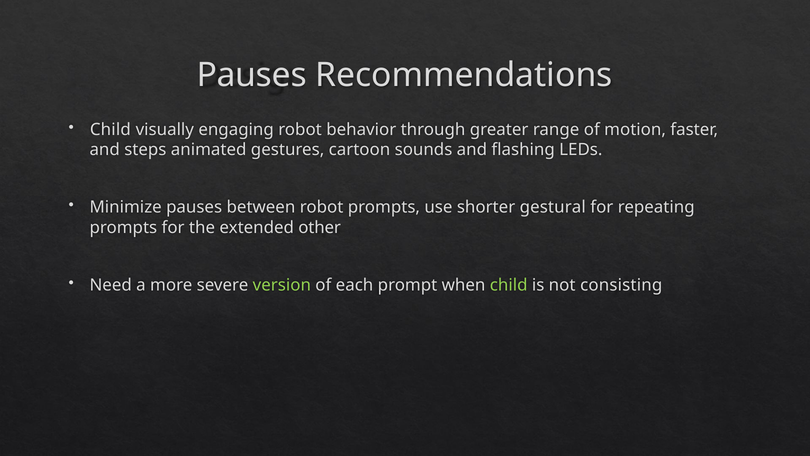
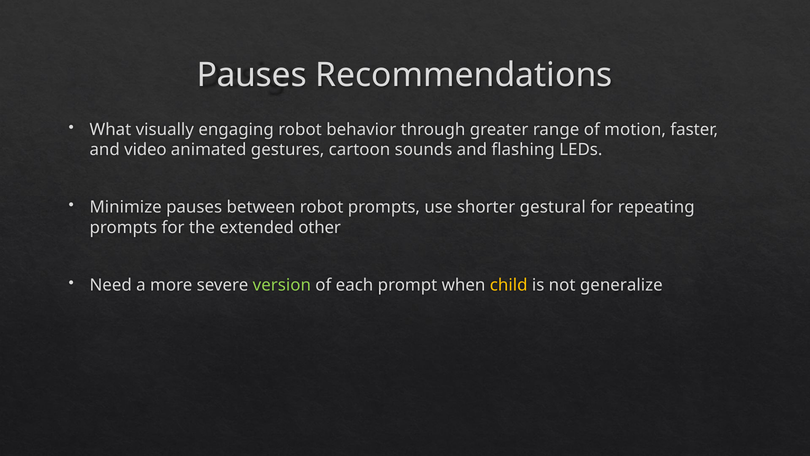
Child: Child -> What (110, 129)
steps: steps -> video (145, 150)
child colour: light green -> yellow (509, 285)
consisting: consisting -> generalize (621, 285)
